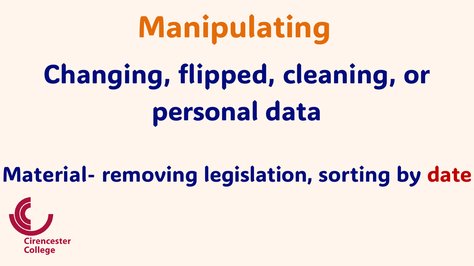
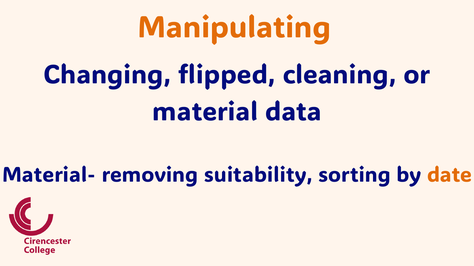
personal: personal -> material (205, 112)
legislation: legislation -> suitability (258, 175)
date colour: red -> orange (450, 175)
